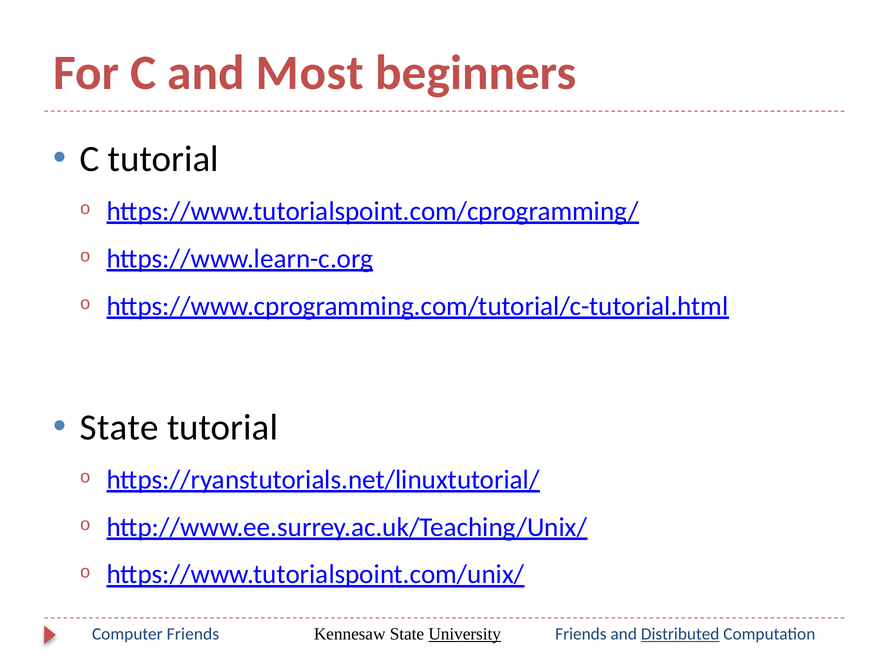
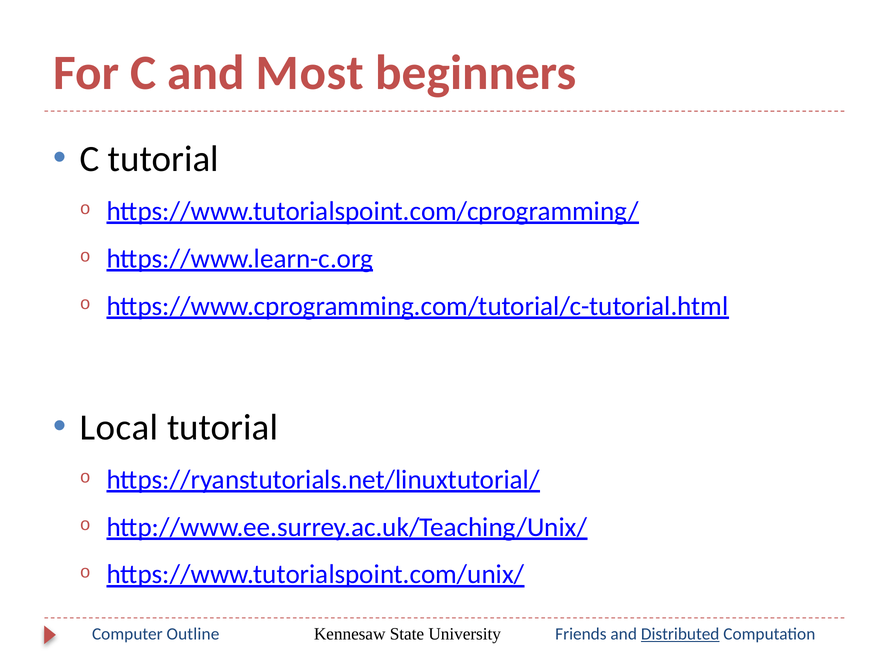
State: State -> Local (119, 427)
University underline: present -> none (465, 634)
Computer Friends: Friends -> Outline (193, 634)
